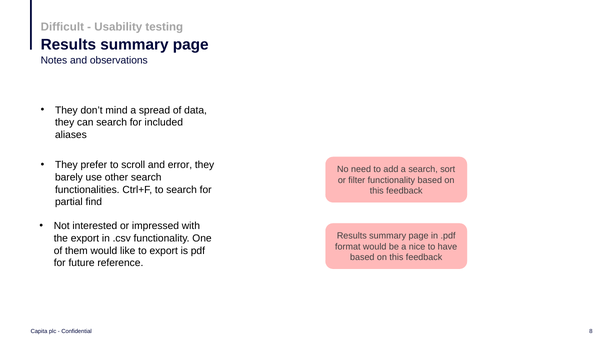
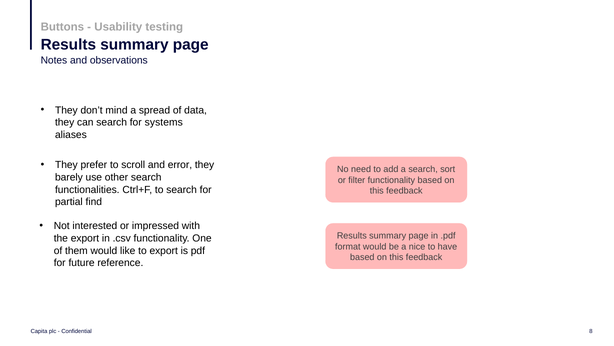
Difficult: Difficult -> Buttons (62, 27)
included: included -> systems (164, 122)
